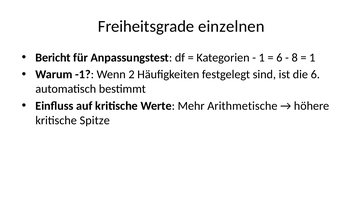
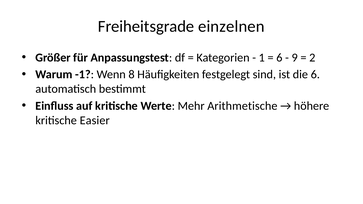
Bericht: Bericht -> Größer (53, 58)
8: 8 -> 9 (295, 58)
1: 1 -> 2 (312, 58)
2: 2 -> 8 (132, 75)
Spitze: Spitze -> Easier (95, 120)
